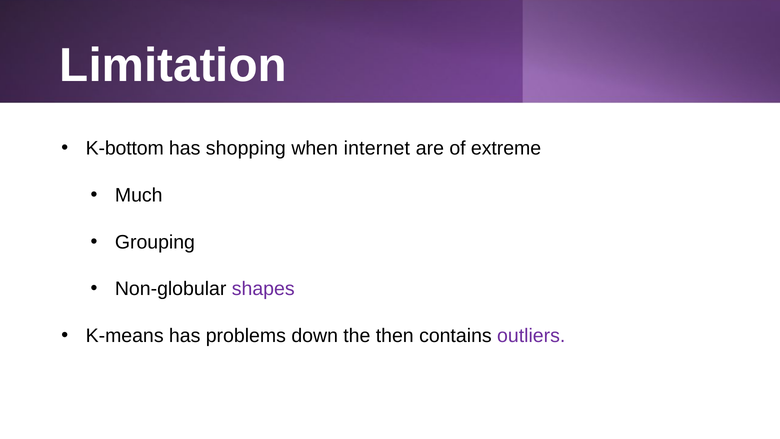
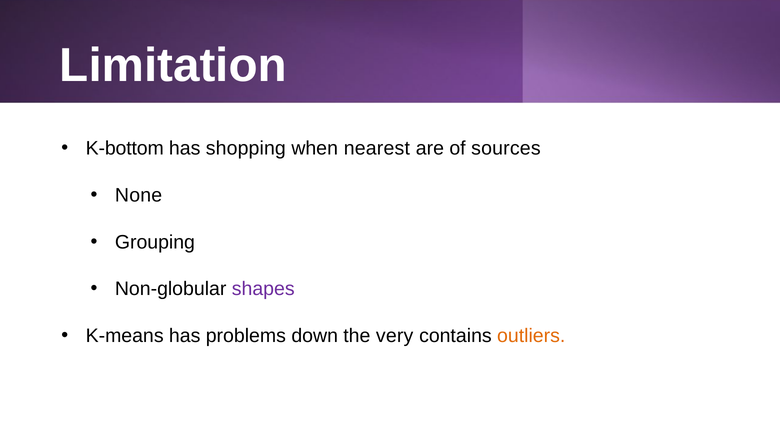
internet: internet -> nearest (377, 148)
extreme: extreme -> sources (506, 148)
Much: Much -> None (139, 195)
then: then -> very (395, 336)
outliers colour: purple -> orange (531, 336)
